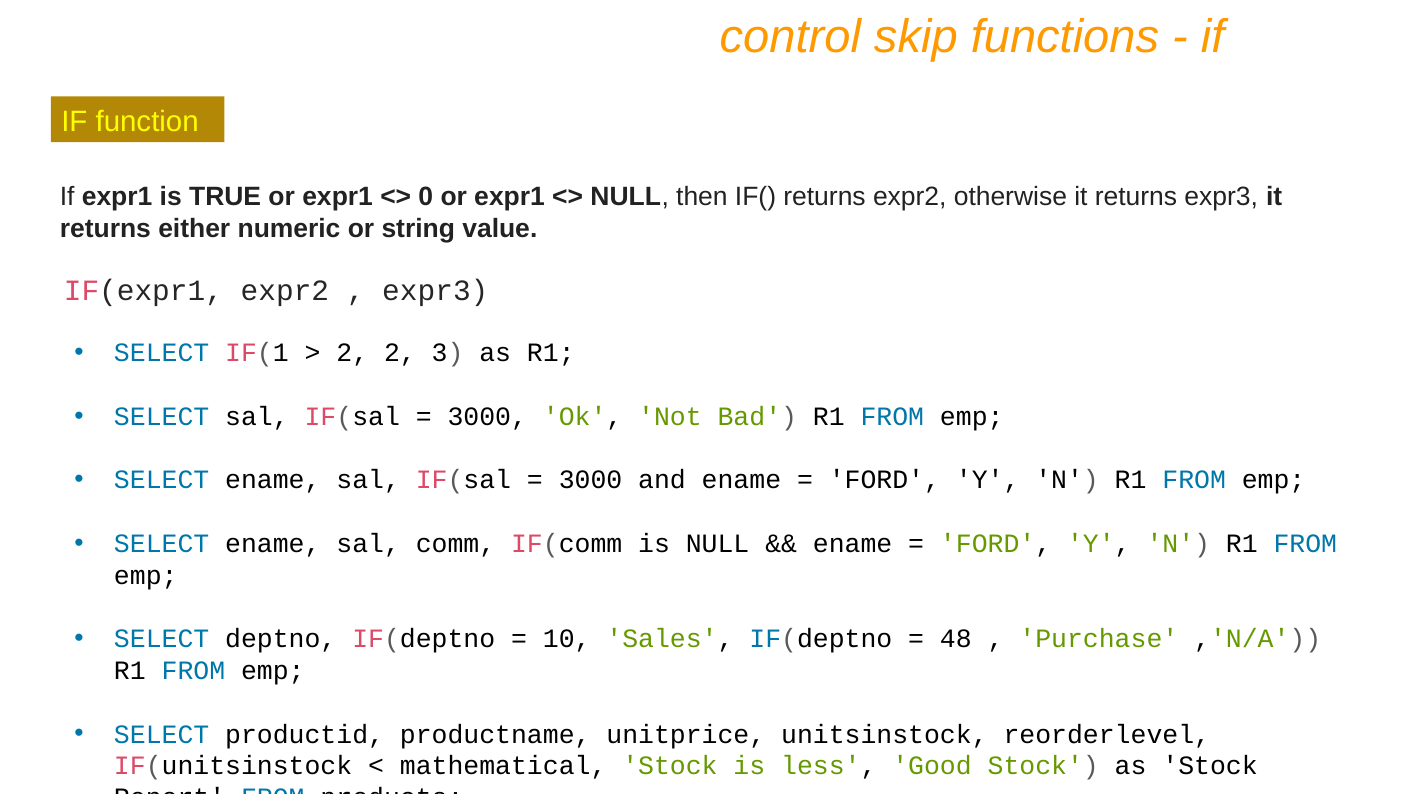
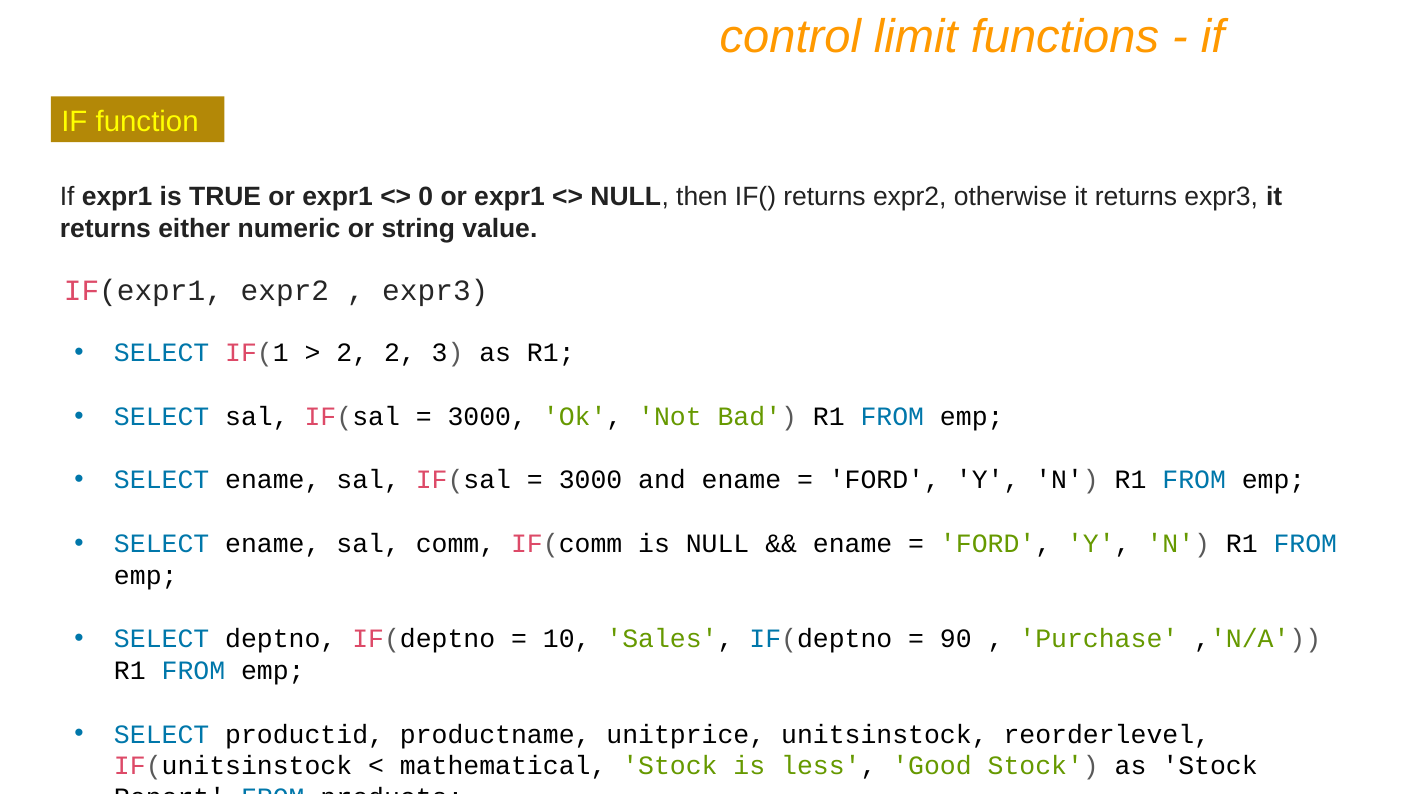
skip: skip -> limit (916, 37)
48: 48 -> 90 (956, 639)
